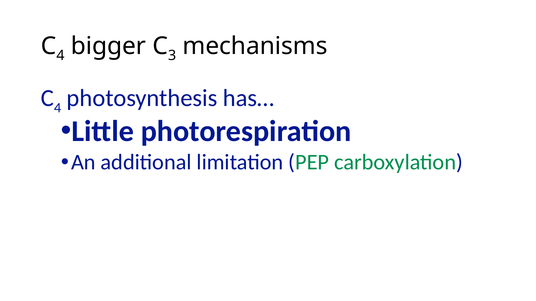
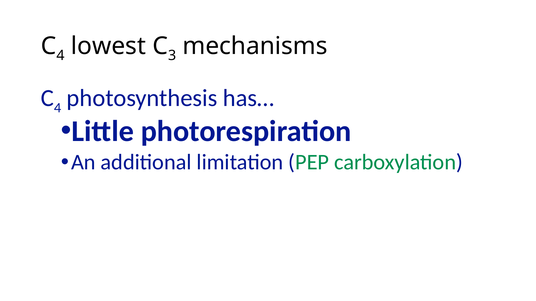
bigger: bigger -> lowest (108, 46)
